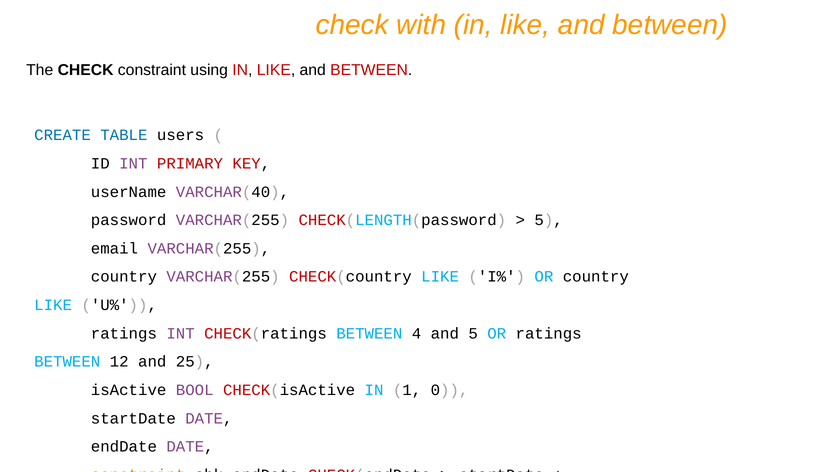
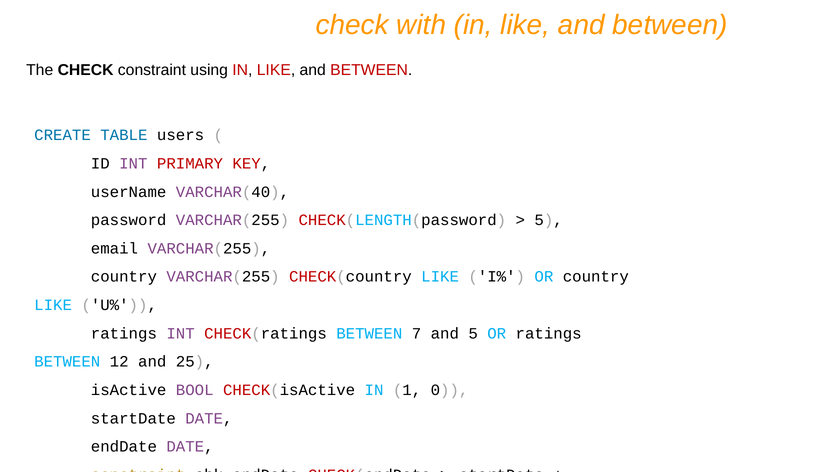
BETWEEN 4: 4 -> 7 (417, 333)
